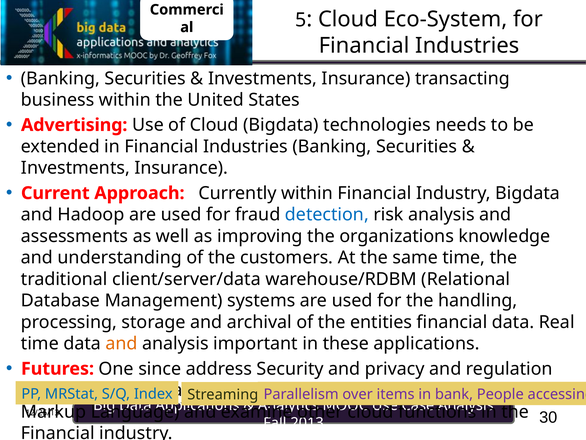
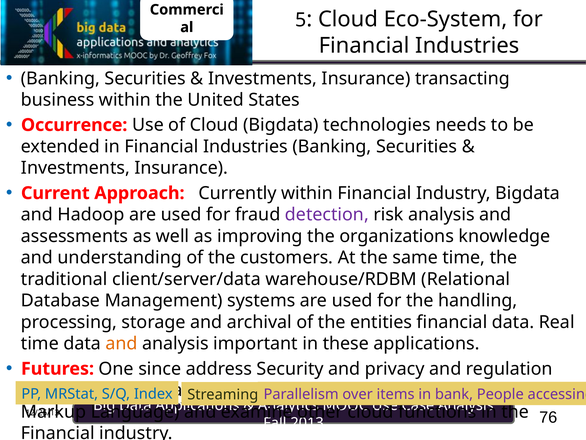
Advertising: Advertising -> Occurrence (74, 125)
detection colour: blue -> purple (327, 214)
30: 30 -> 76 (548, 417)
